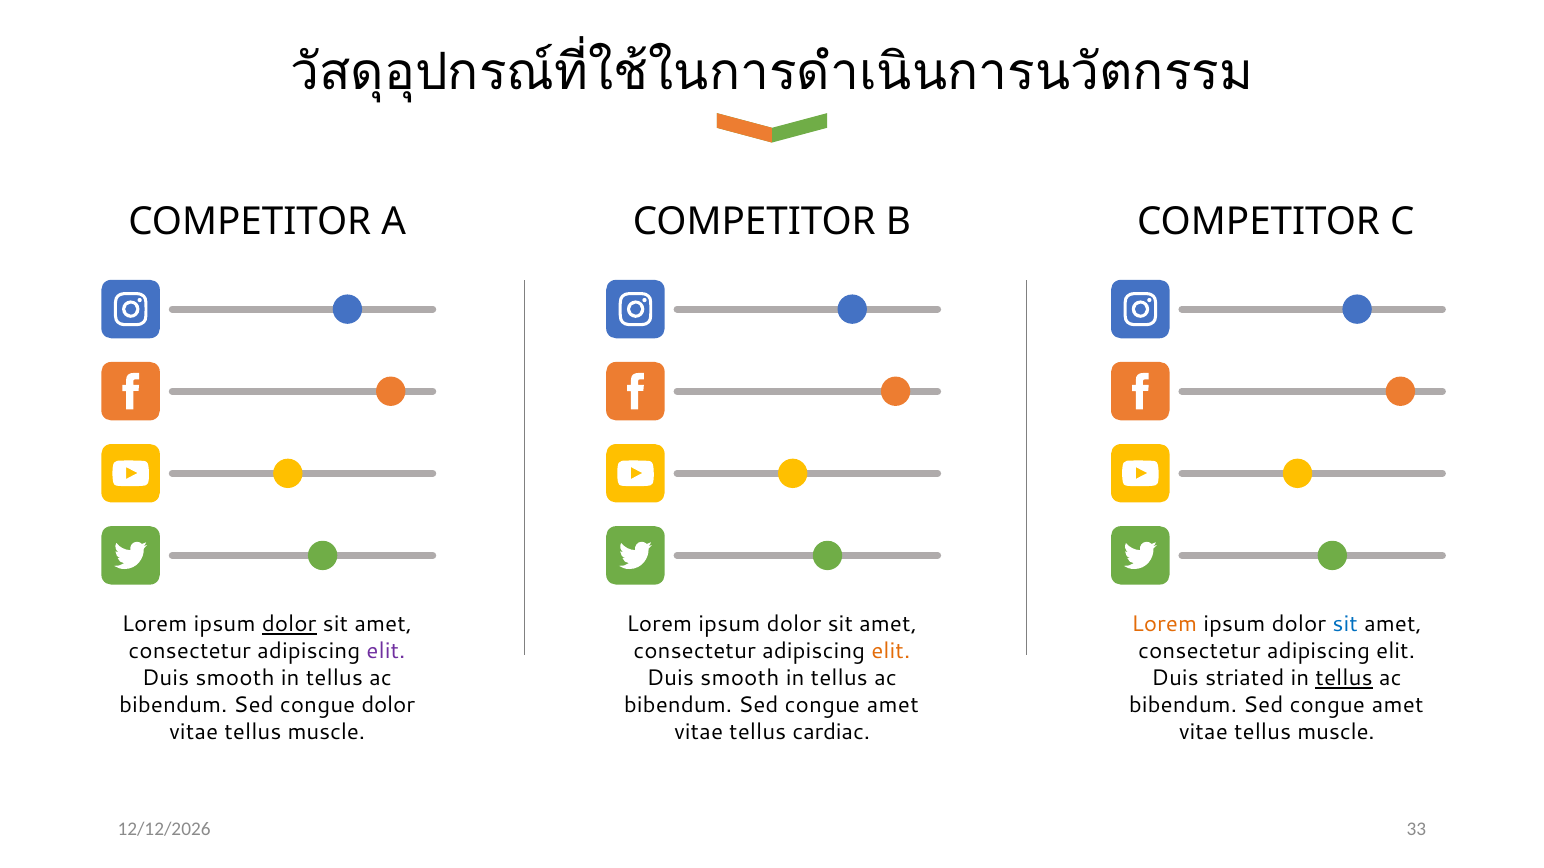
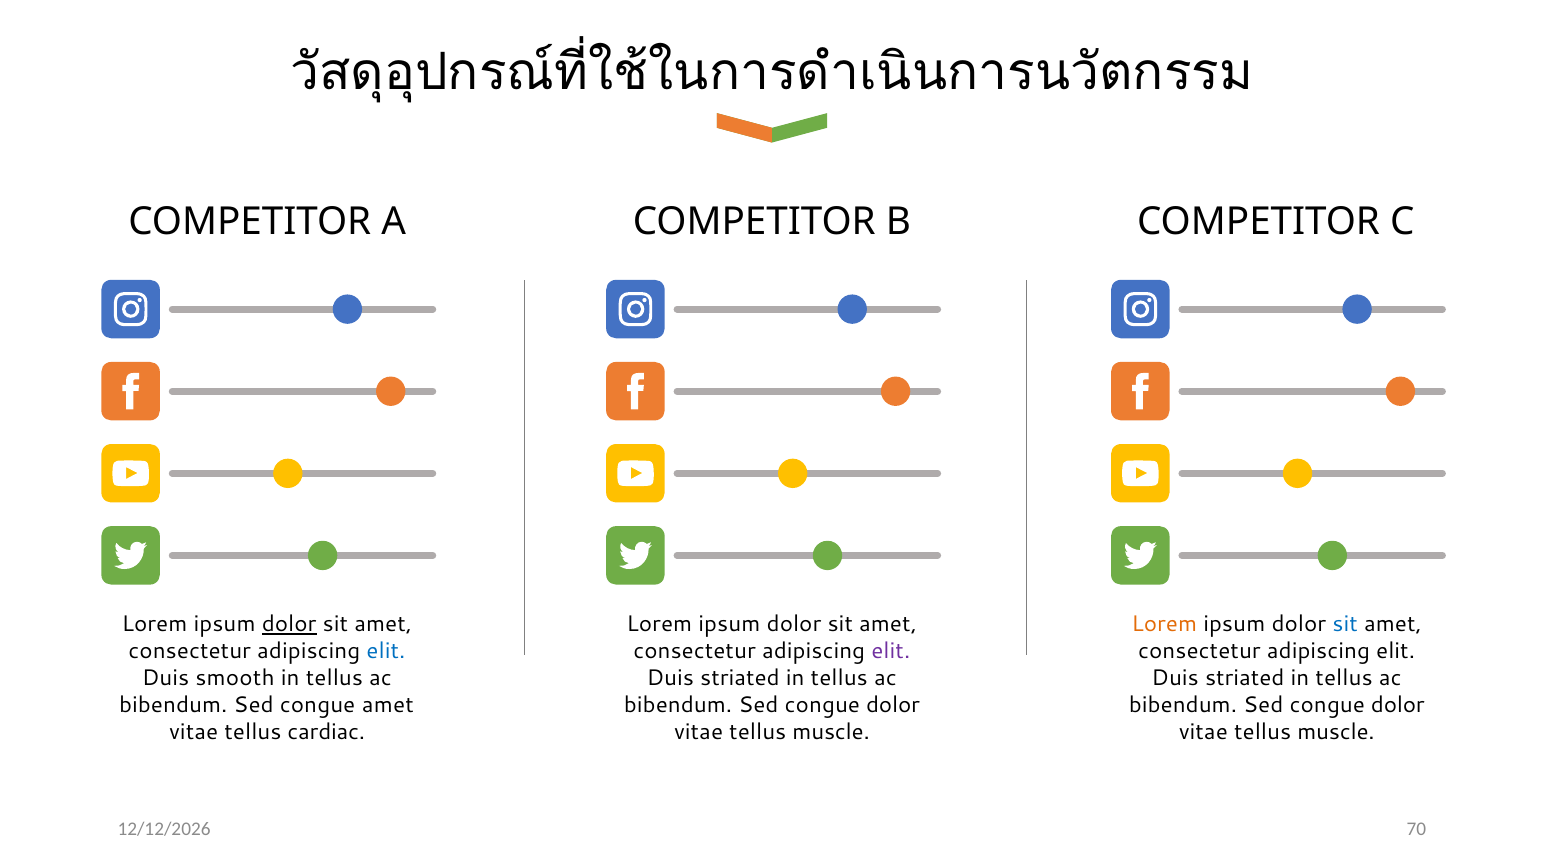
elit colour: purple -> blue (386, 652)
elit colour: orange -> purple (891, 652)
smooth: smooth -> striated (740, 679)
tellus underline: present -> none (1344, 679)
congue dolor: dolor -> amet (388, 706)
amet: amet -> dolor (893, 706)
amet: amet -> dolor (1398, 706)
muscle: muscle -> cardiac (326, 733)
cardiac: cardiac -> muscle (831, 733)
33: 33 -> 70 (1416, 829)
